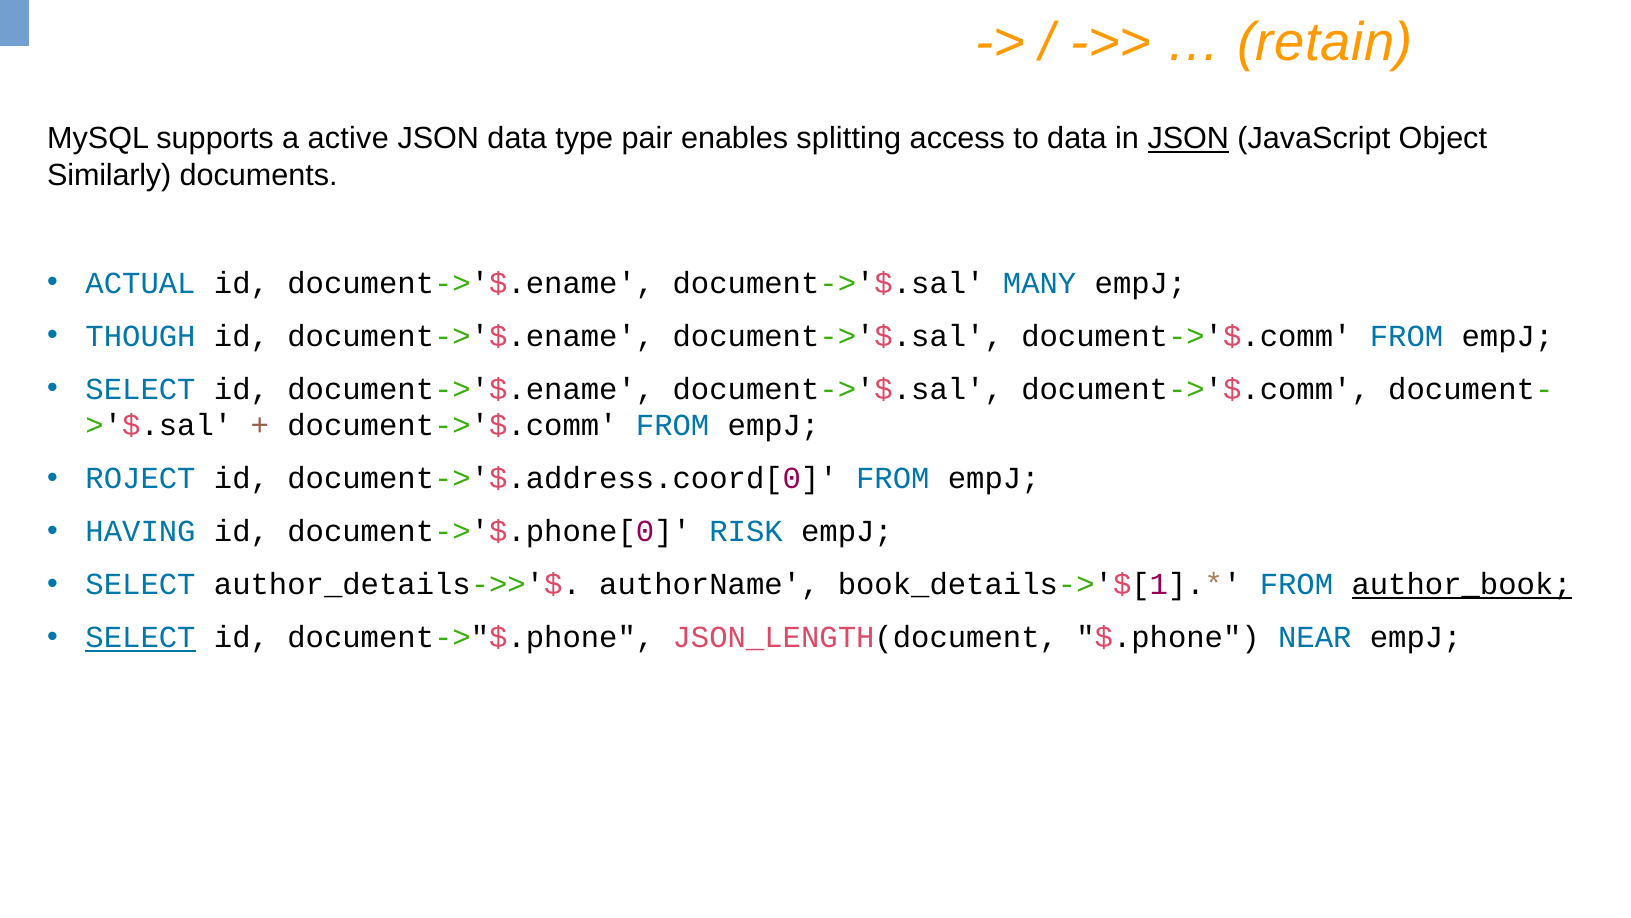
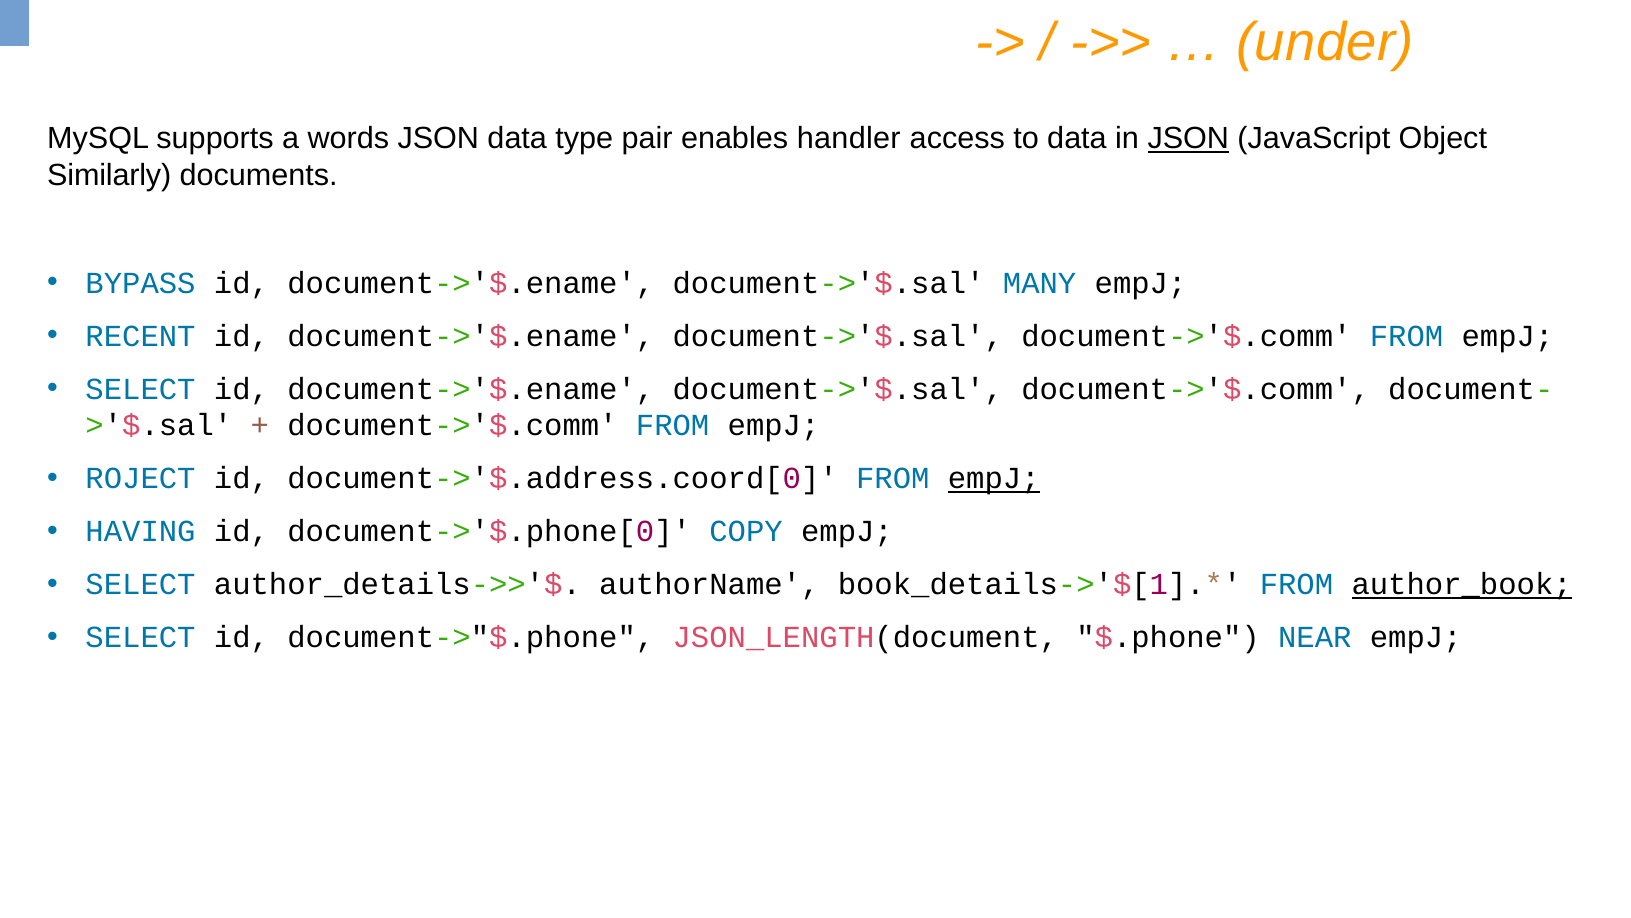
retain: retain -> under (1325, 42)
active: active -> words (348, 139)
splitting: splitting -> handler (849, 139)
ACTUAL: ACTUAL -> BYPASS (141, 283)
THOUGH: THOUGH -> RECENT (141, 336)
empJ underline: none -> present (994, 479)
RISK: RISK -> COPY (746, 532)
SELECT underline: present -> none (141, 637)
